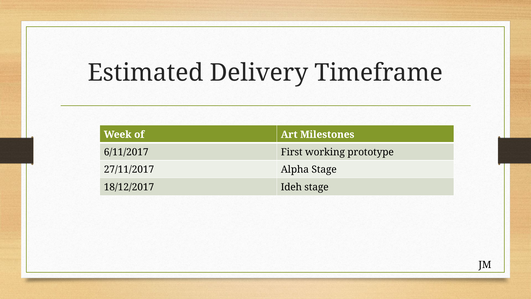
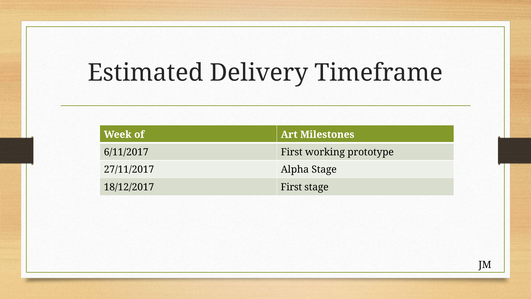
18/12/2017 Ideh: Ideh -> First (291, 187)
